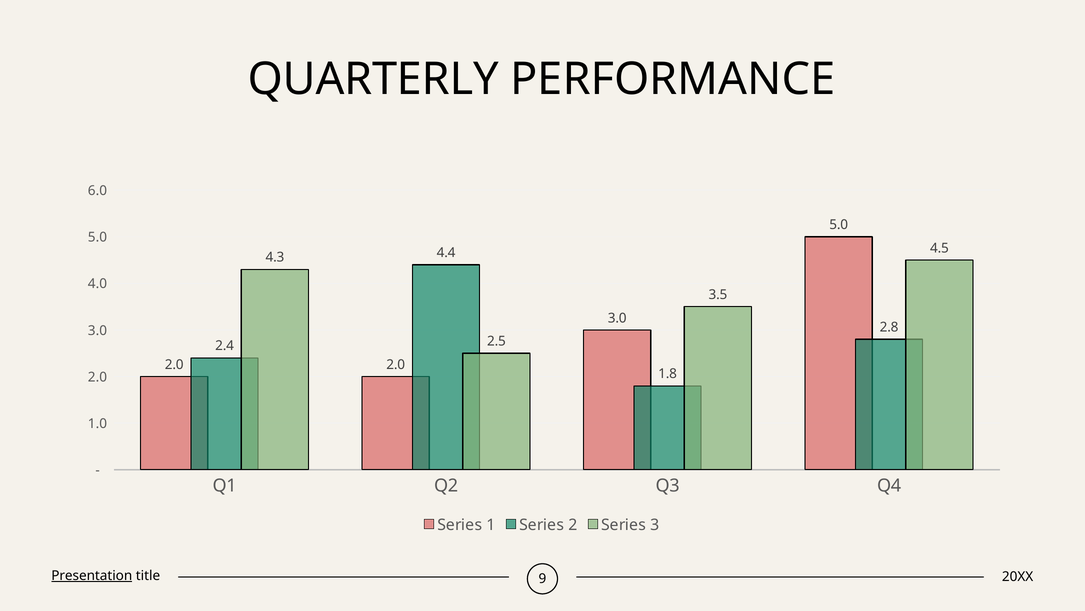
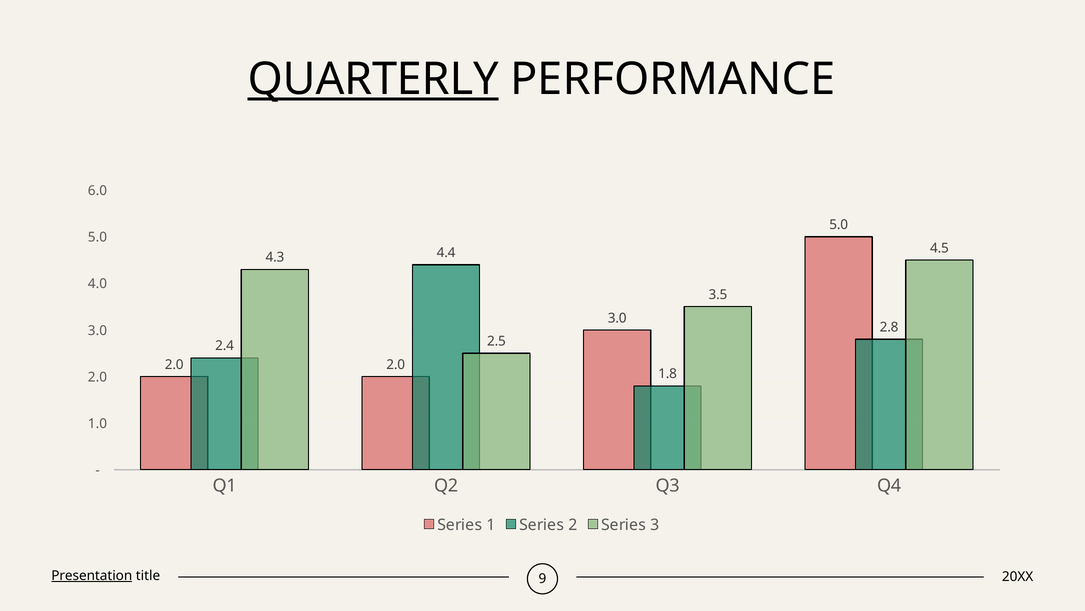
QUARTERLY underline: none -> present (373, 79)
